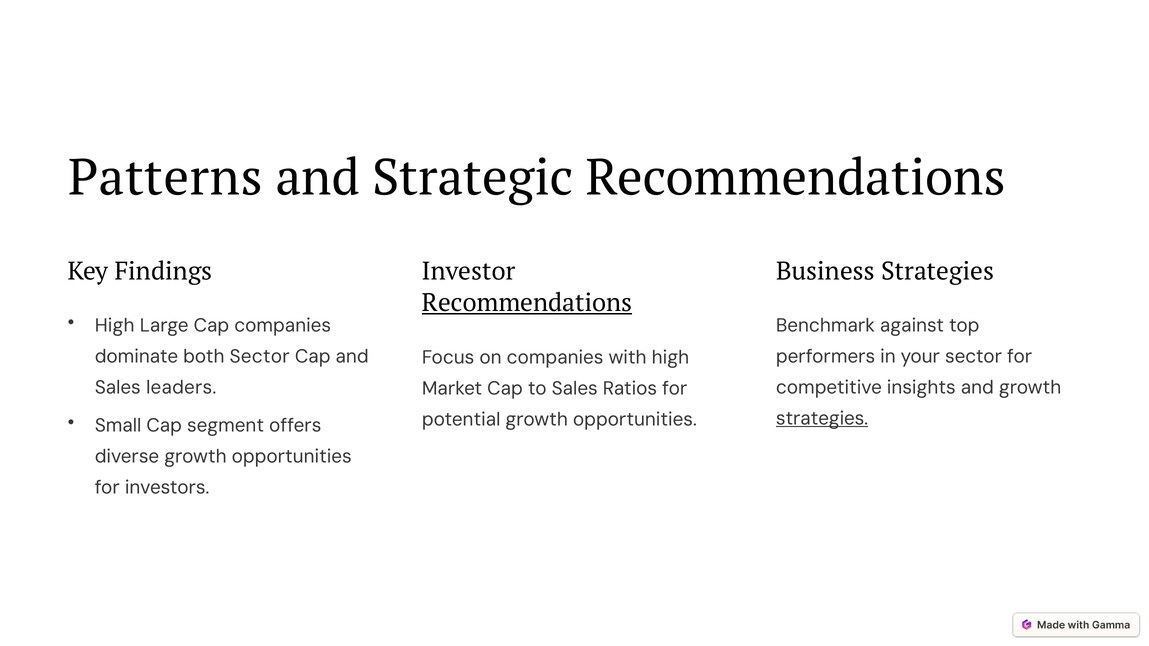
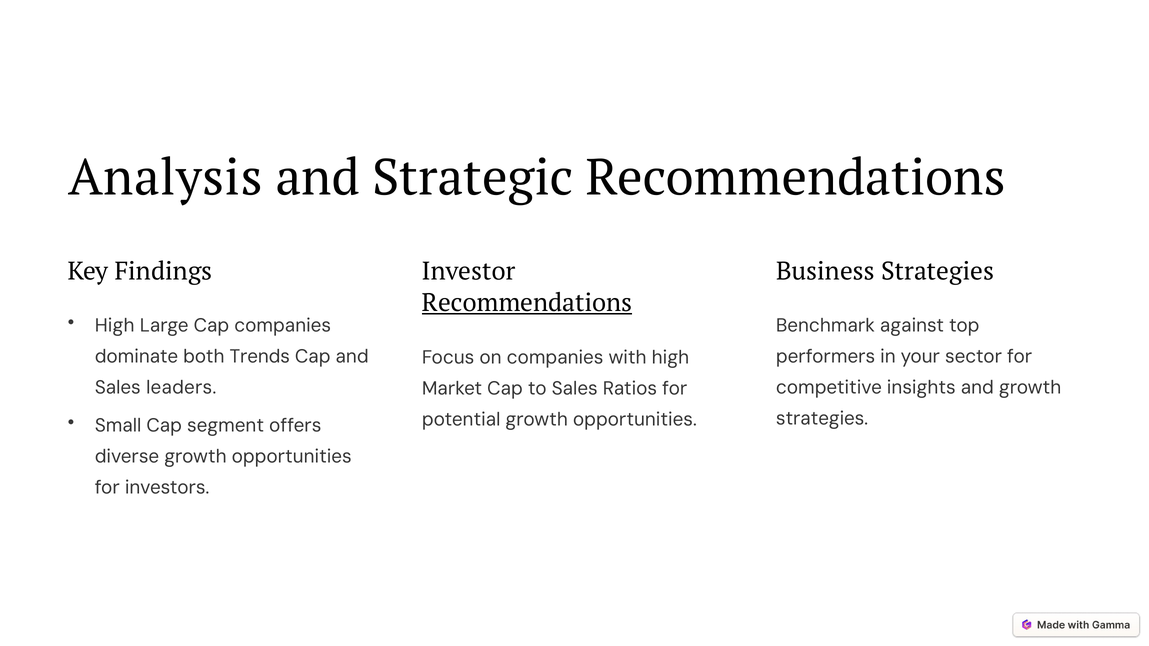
Patterns: Patterns -> Analysis (165, 178)
both Sector: Sector -> Trends (260, 357)
strategies underline: present -> none (822, 419)
